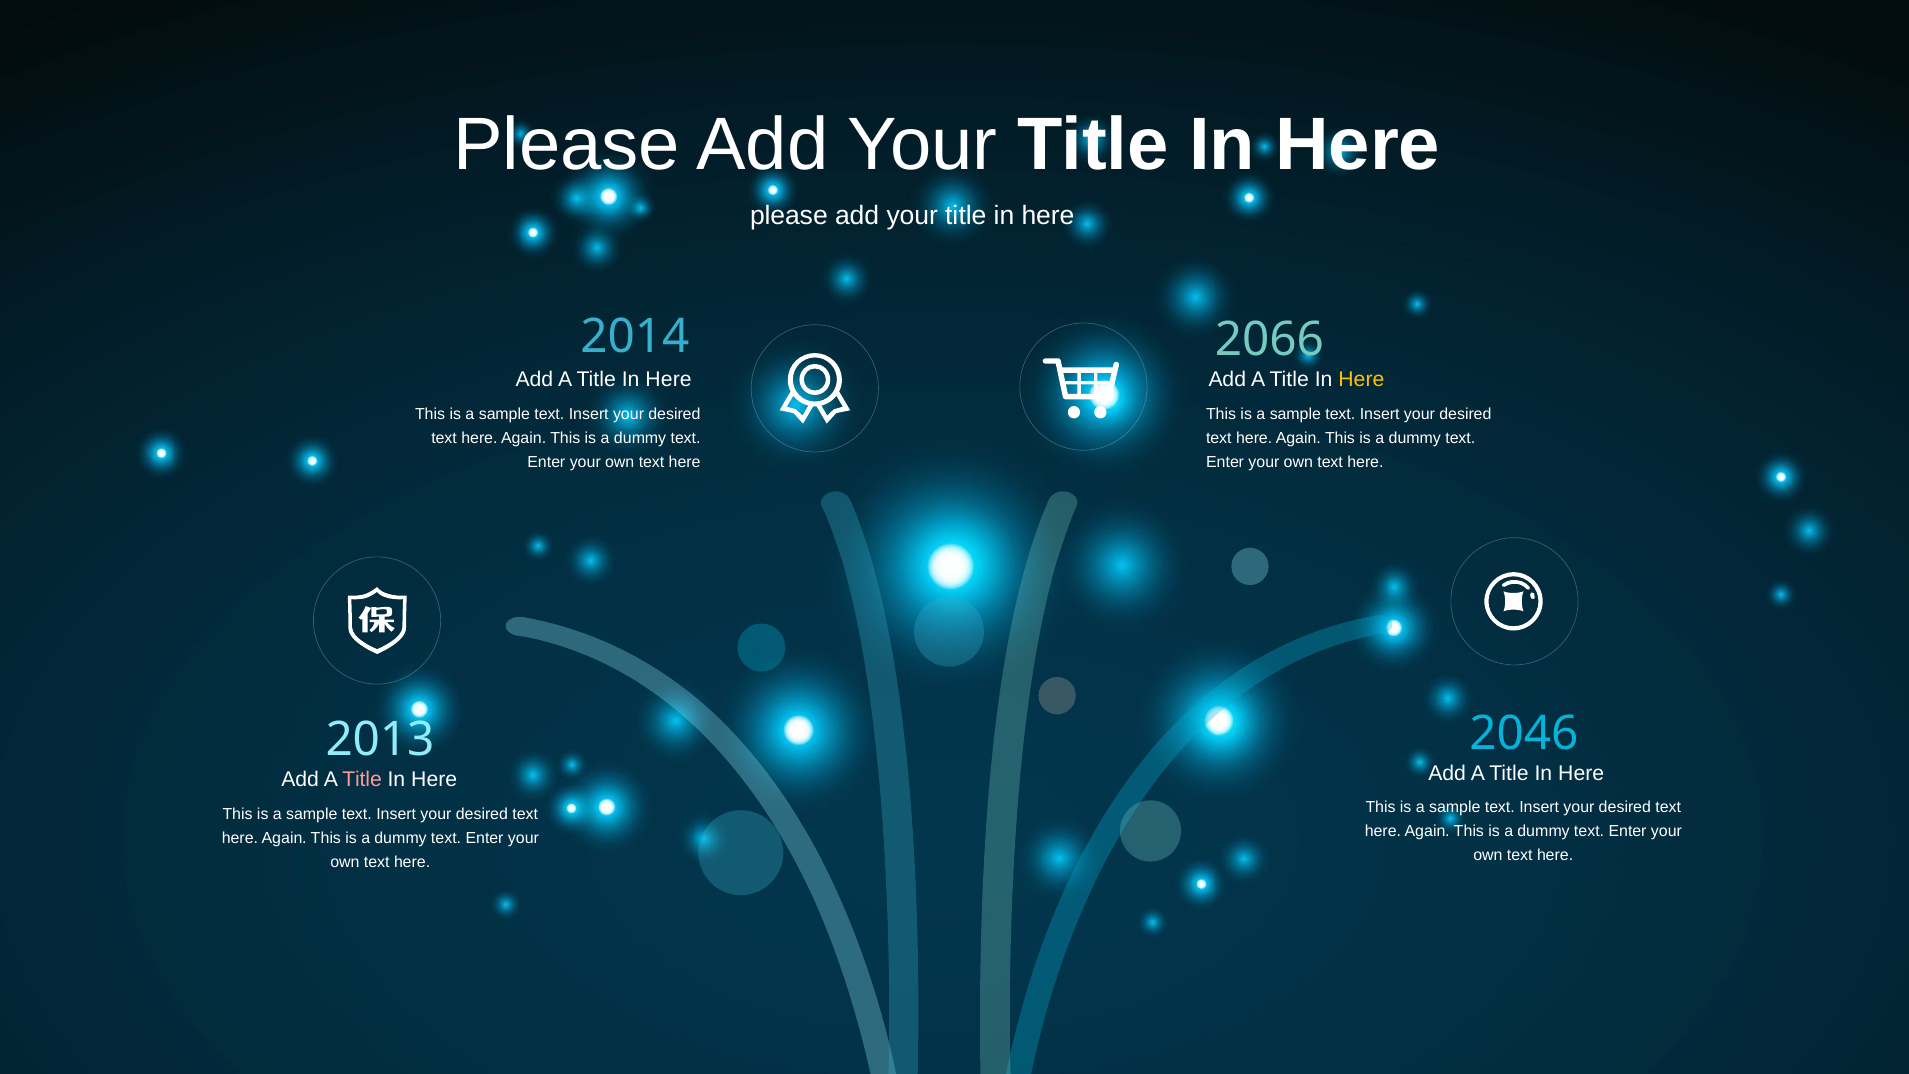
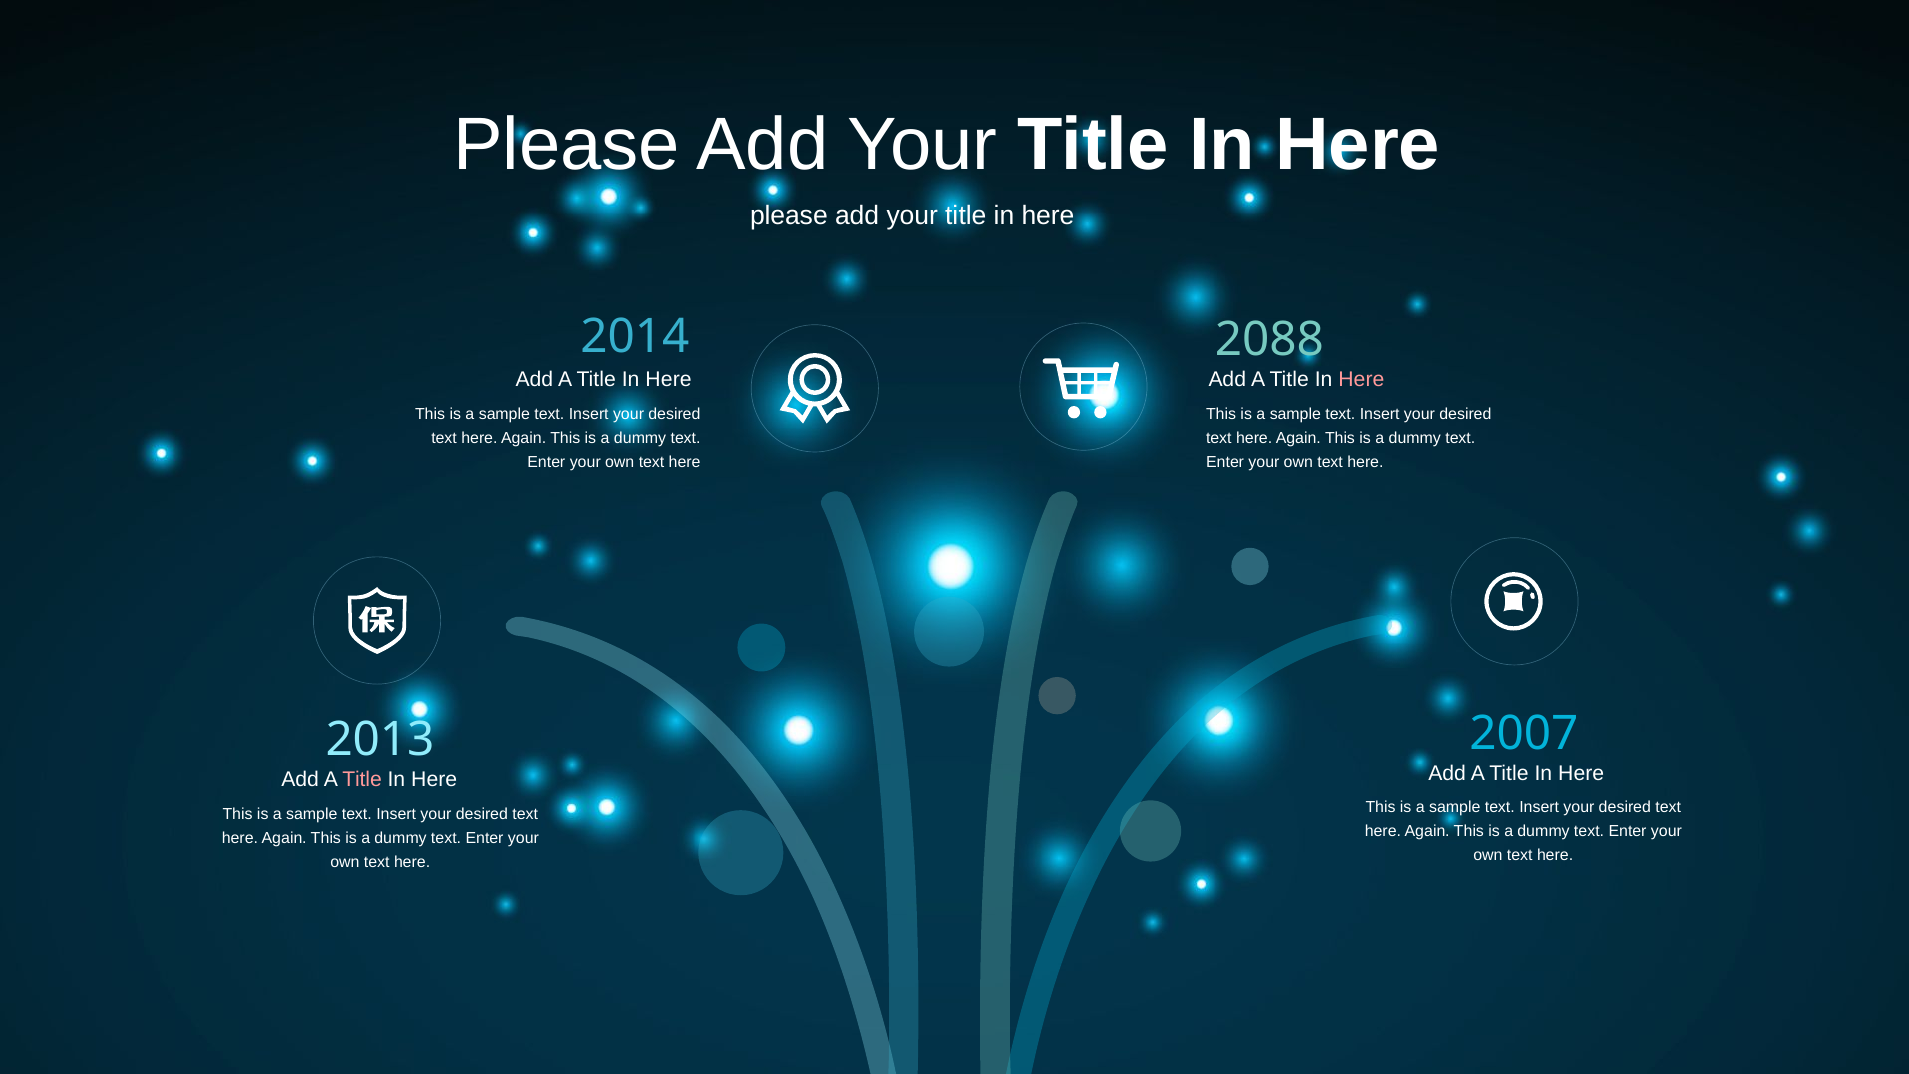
2066: 2066 -> 2088 (1269, 340)
Here colour: yellow -> pink (1361, 380)
2046: 2046 -> 2007 (1524, 733)
